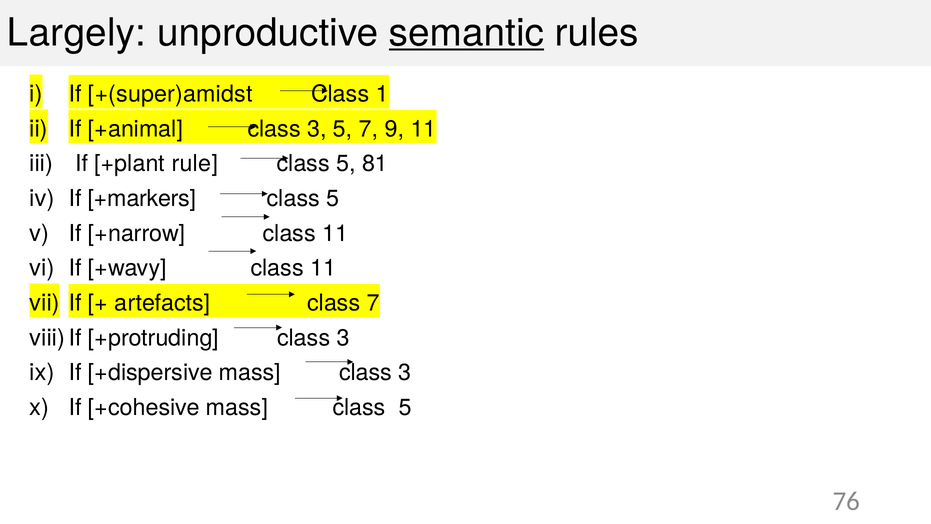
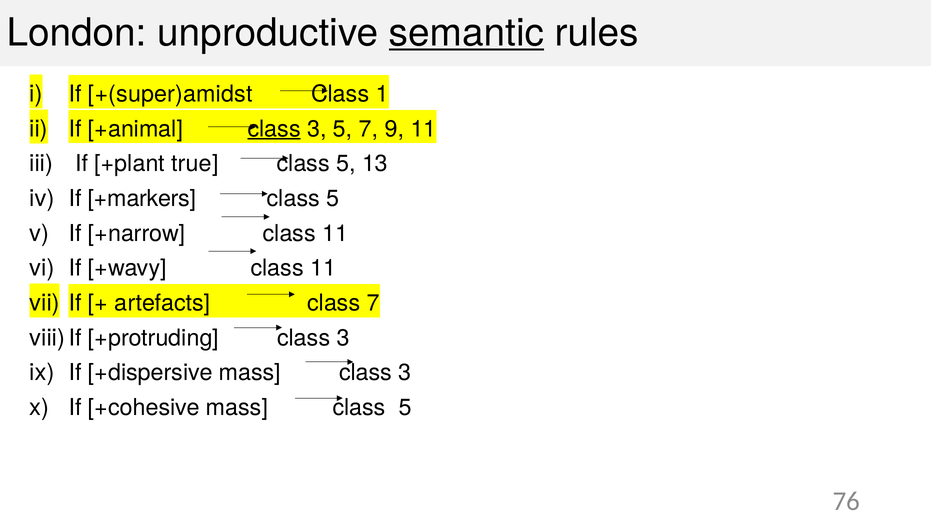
Largely: Largely -> London (77, 33)
class underline: none -> present (274, 129)
rule: rule -> true (195, 164)
81: 81 -> 13 (375, 164)
